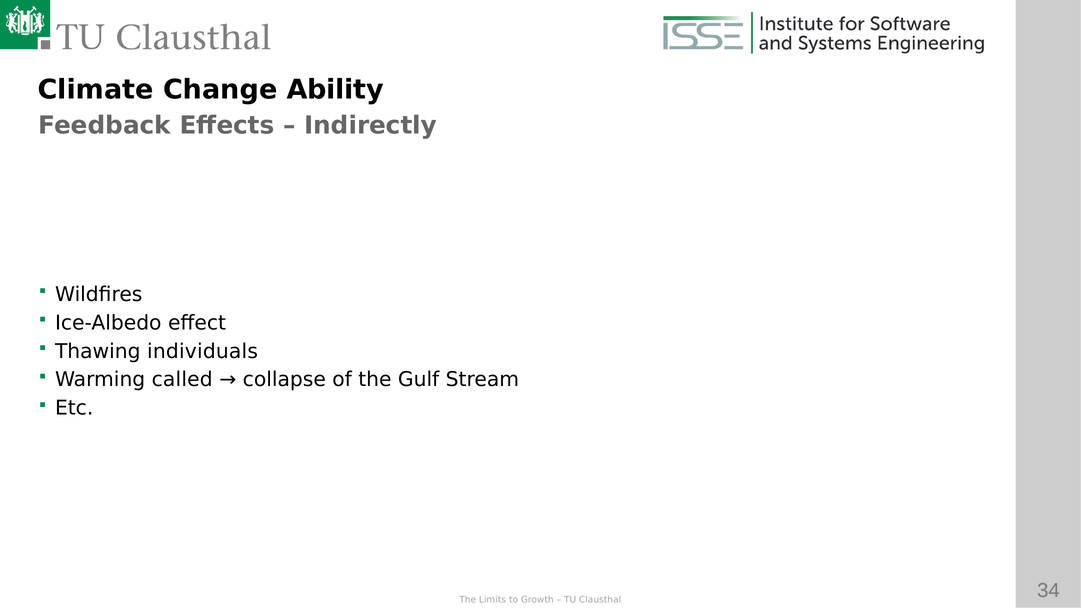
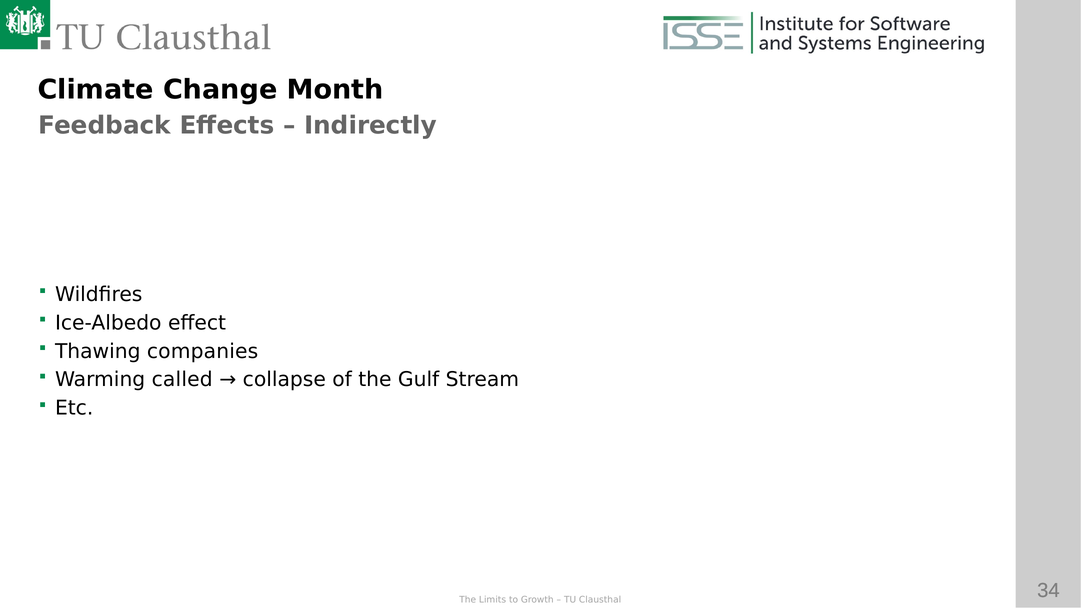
Ability: Ability -> Month (335, 90)
individuals: individuals -> companies (203, 351)
